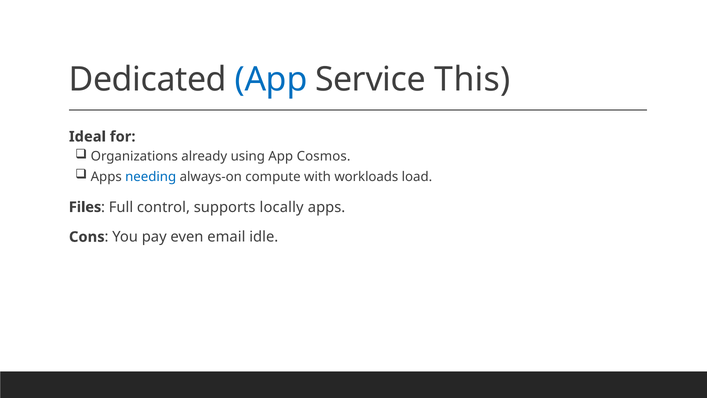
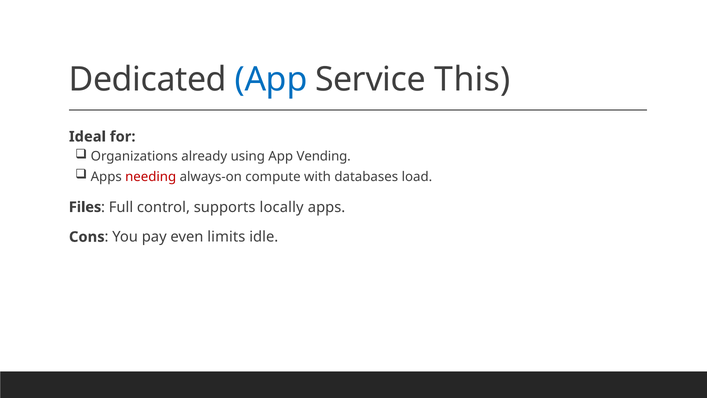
Cosmos: Cosmos -> Vending (324, 156)
needing colour: blue -> red (151, 177)
workloads: workloads -> databases (366, 177)
email: email -> limits (226, 237)
